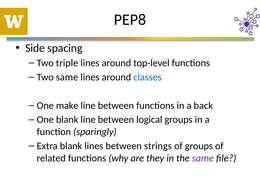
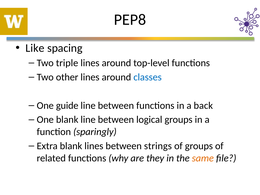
Side: Side -> Like (35, 48)
Two same: same -> other (67, 77)
make: make -> guide (67, 105)
same colour: purple -> orange (203, 158)
